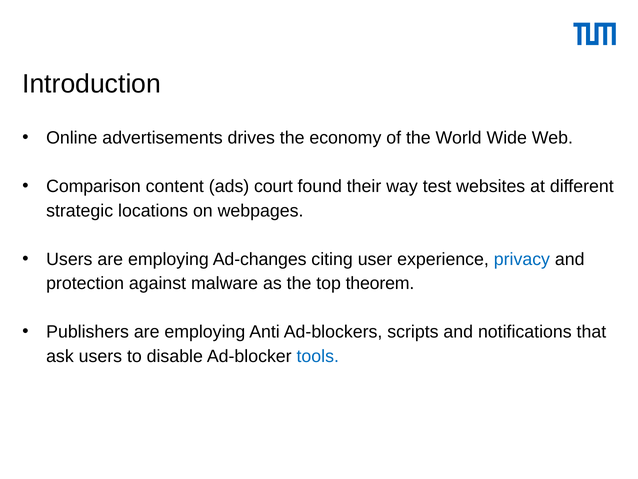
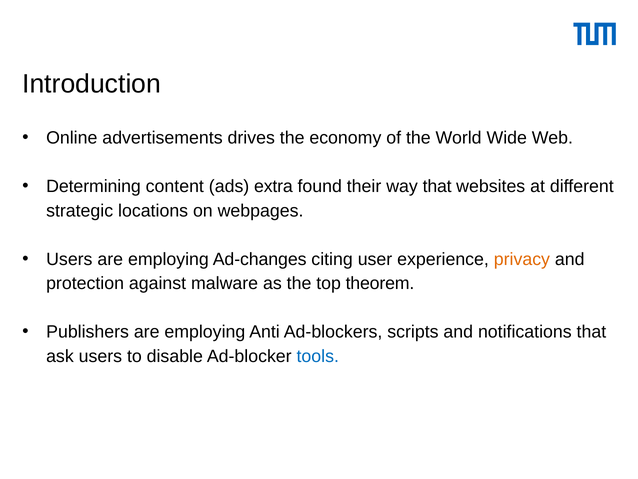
Comparison: Comparison -> Determining (94, 186)
court: court -> extra (273, 186)
way test: test -> that (437, 186)
privacy colour: blue -> orange (522, 259)
